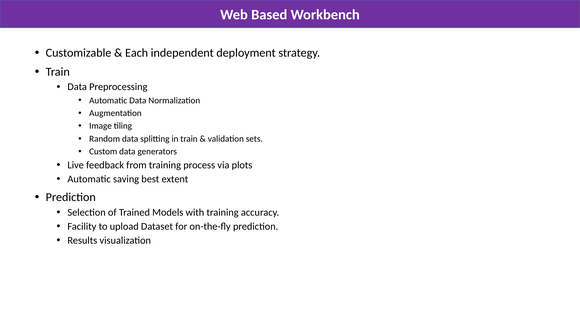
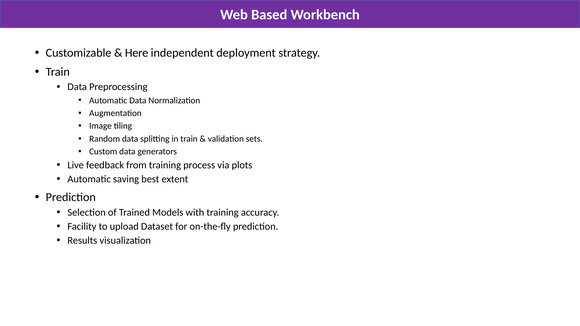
Each: Each -> Here (137, 53)
